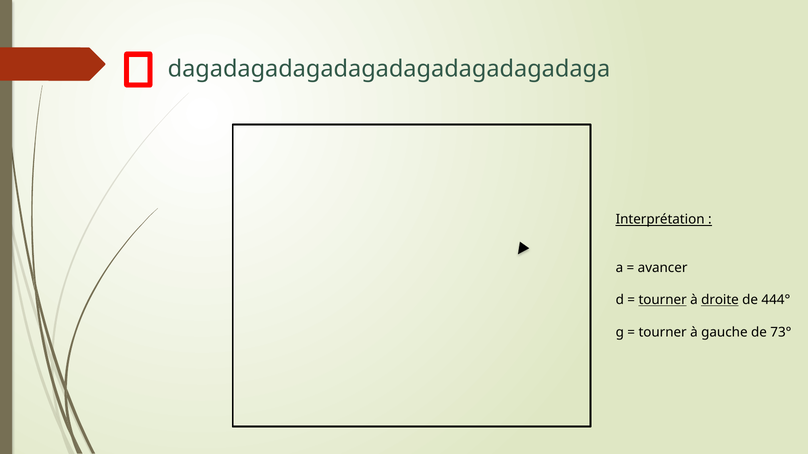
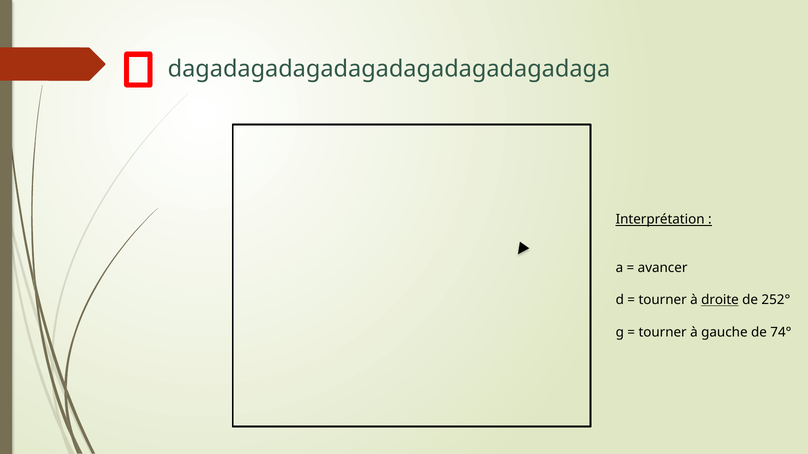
tourner underline: present -> none (663, 300)
444°: 444° -> 252° (776, 300)
73°: 73° -> 74° (781, 333)
